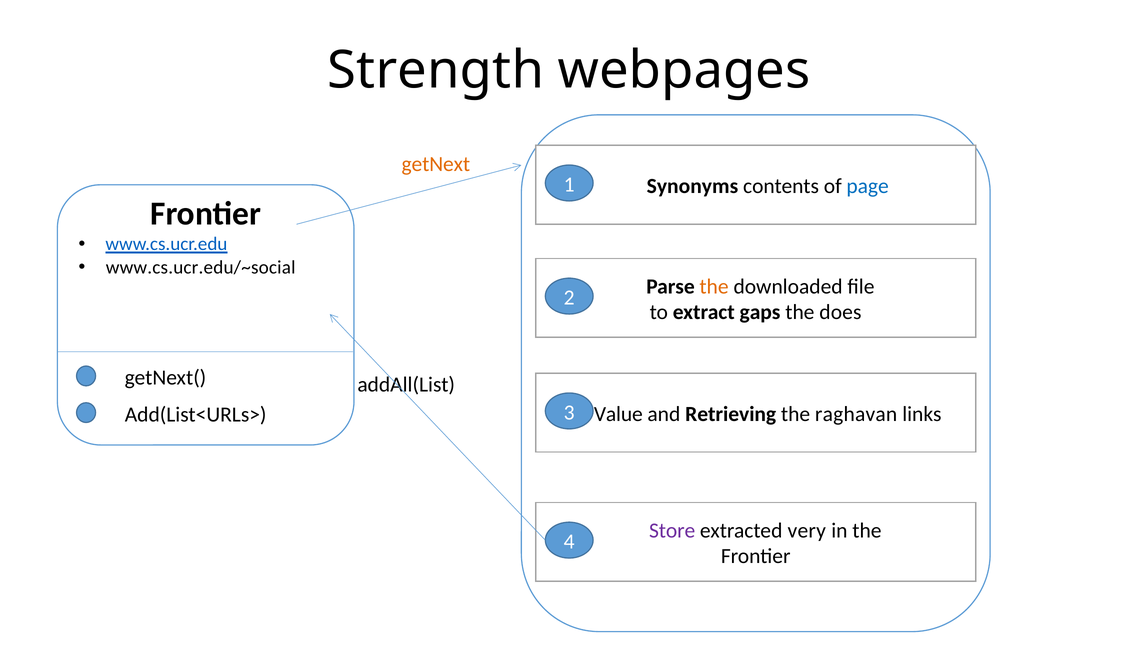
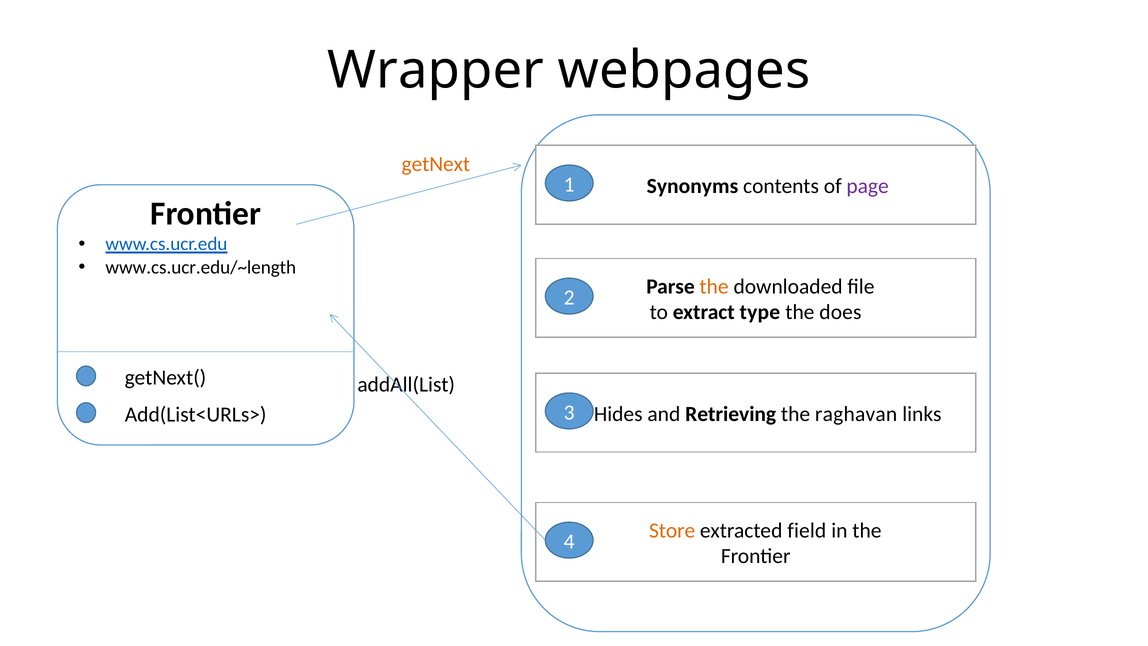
Strength: Strength -> Wrapper (436, 70)
page colour: blue -> purple (868, 186)
www.cs.ucr.edu/~social: www.cs.ucr.edu/~social -> www.cs.ucr.edu/~length (201, 267)
gaps: gaps -> type (760, 312)
Value: Value -> Hides (618, 414)
Store colour: purple -> orange (672, 530)
very: very -> field (807, 530)
